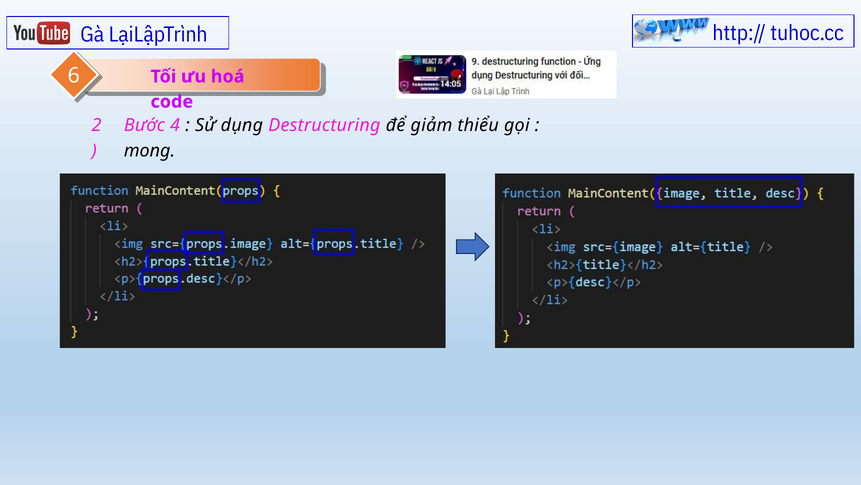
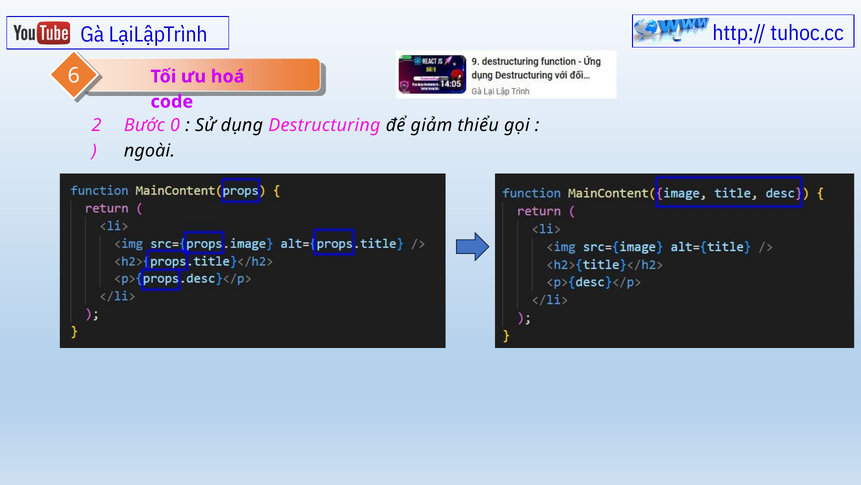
4: 4 -> 0 (175, 125)
mong: mong -> ngoài (149, 150)
